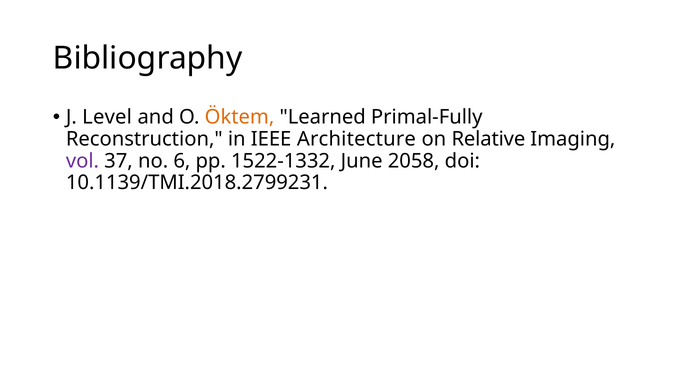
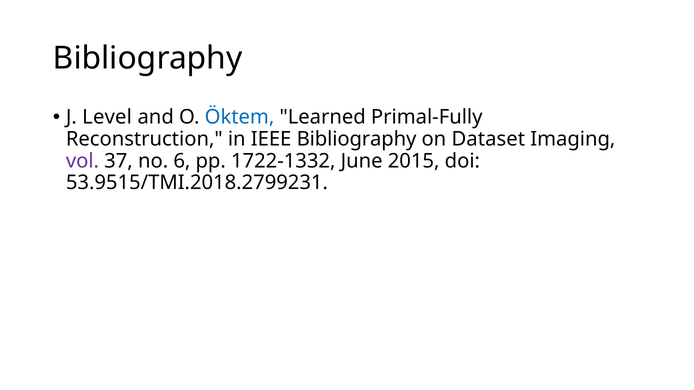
Öktem colour: orange -> blue (240, 117)
IEEE Architecture: Architecture -> Bibliography (357, 139)
Relative: Relative -> Dataset (488, 139)
1522-1332: 1522-1332 -> 1722-1332 (283, 161)
2058: 2058 -> 2015 (414, 161)
10.1139/TMI.2018.2799231: 10.1139/TMI.2018.2799231 -> 53.9515/TMI.2018.2799231 (197, 183)
